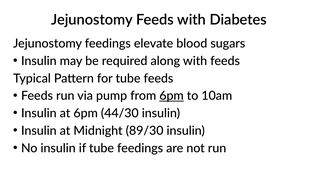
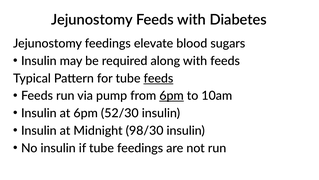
feeds underline: none -> present (158, 78)
44/30: 44/30 -> 52/30 (120, 113)
89/30: 89/30 -> 98/30 (145, 130)
